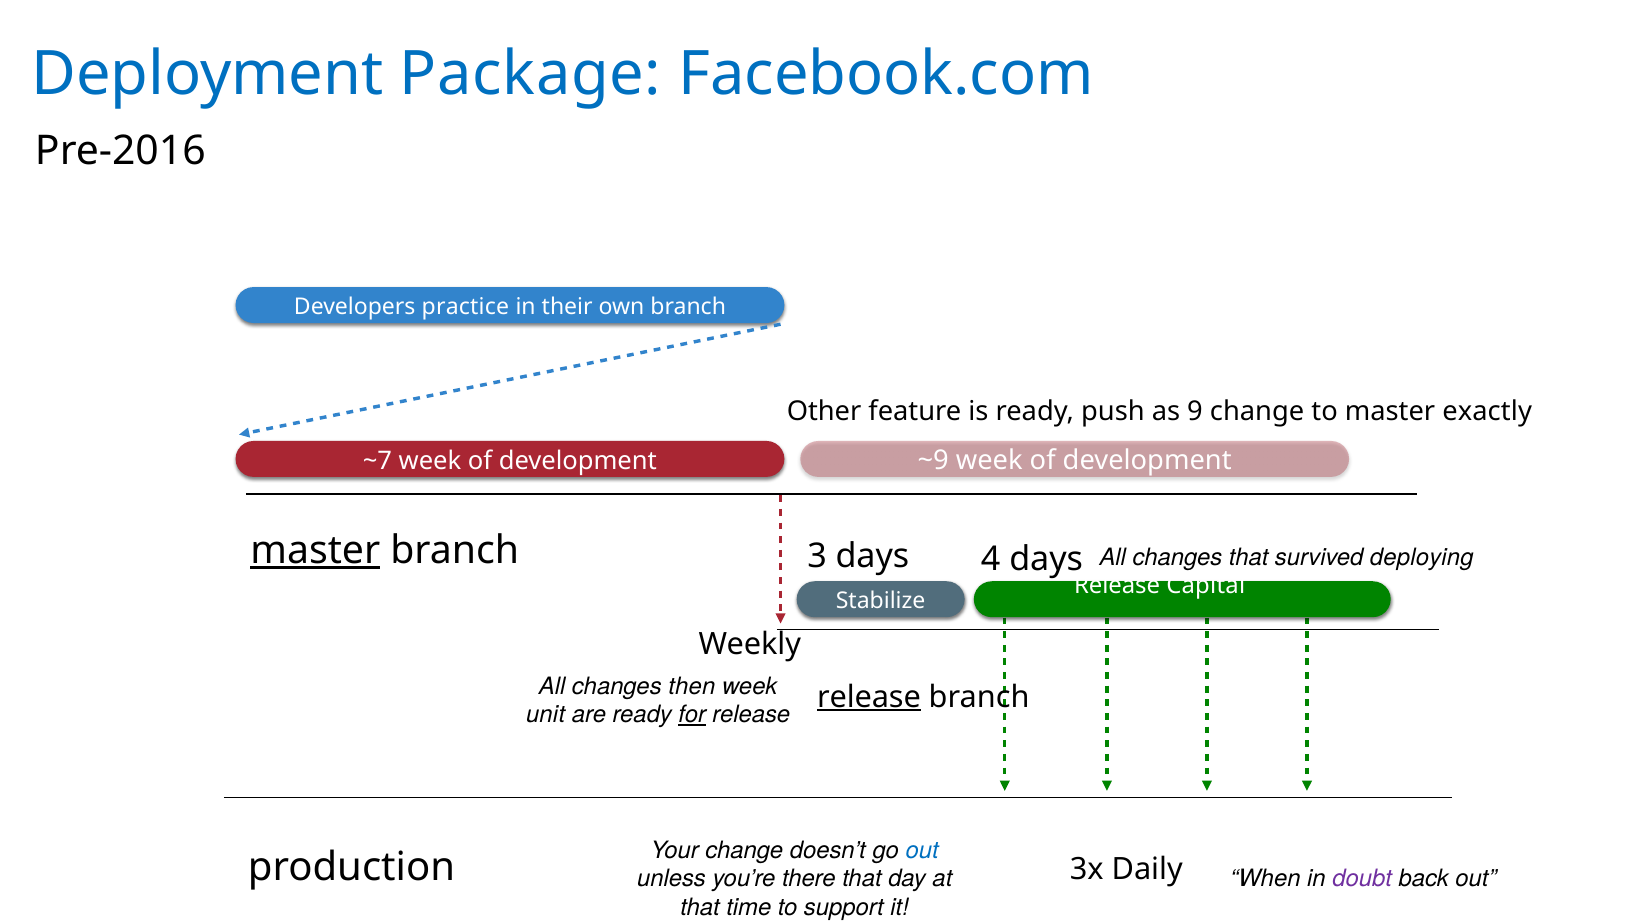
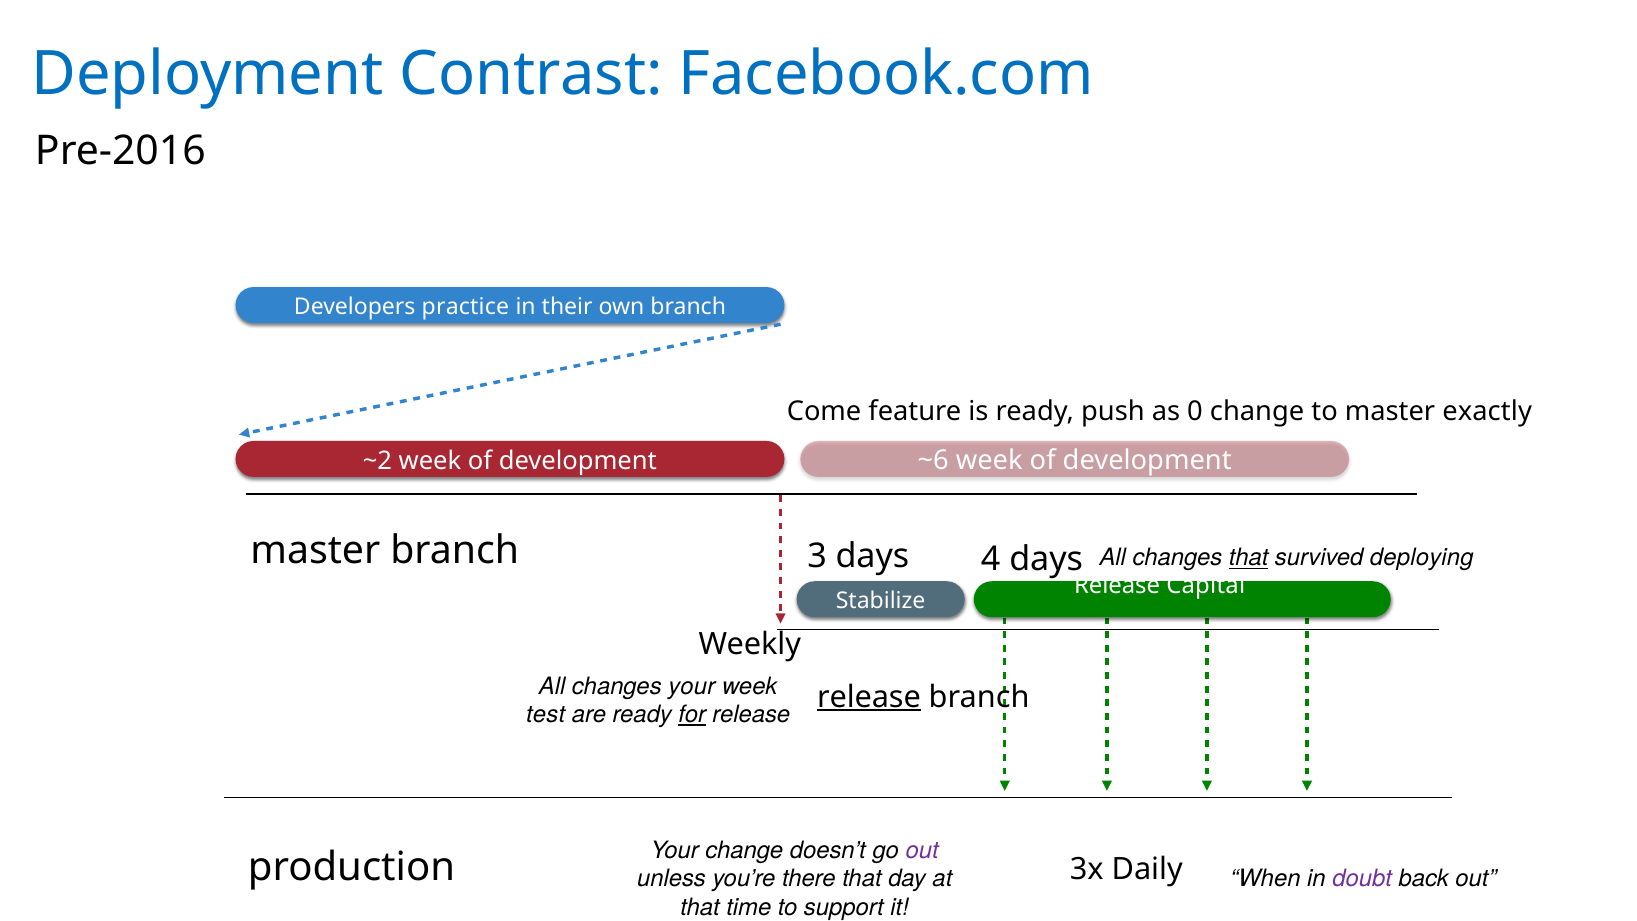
Package: Package -> Contrast (531, 74)
Other: Other -> Come (824, 411)
9: 9 -> 0 (1195, 411)
~9: ~9 -> ~6 (933, 461)
~7: ~7 -> ~2 (377, 461)
master underline: present -> none (315, 550)
that underline: none -> present (1249, 558)
changes then: then -> your (692, 686)
unit: unit -> test (546, 715)
out colour: blue -> purple (922, 850)
